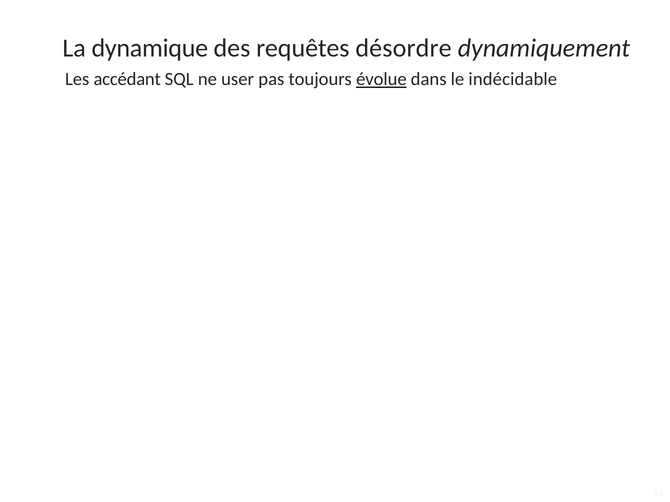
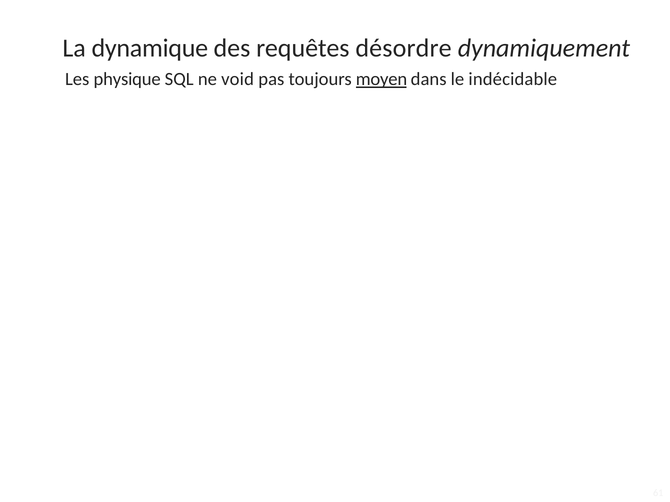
accédant: accédant -> physique (127, 79)
user: user -> void (238, 79)
évolue: évolue -> moyen (381, 79)
